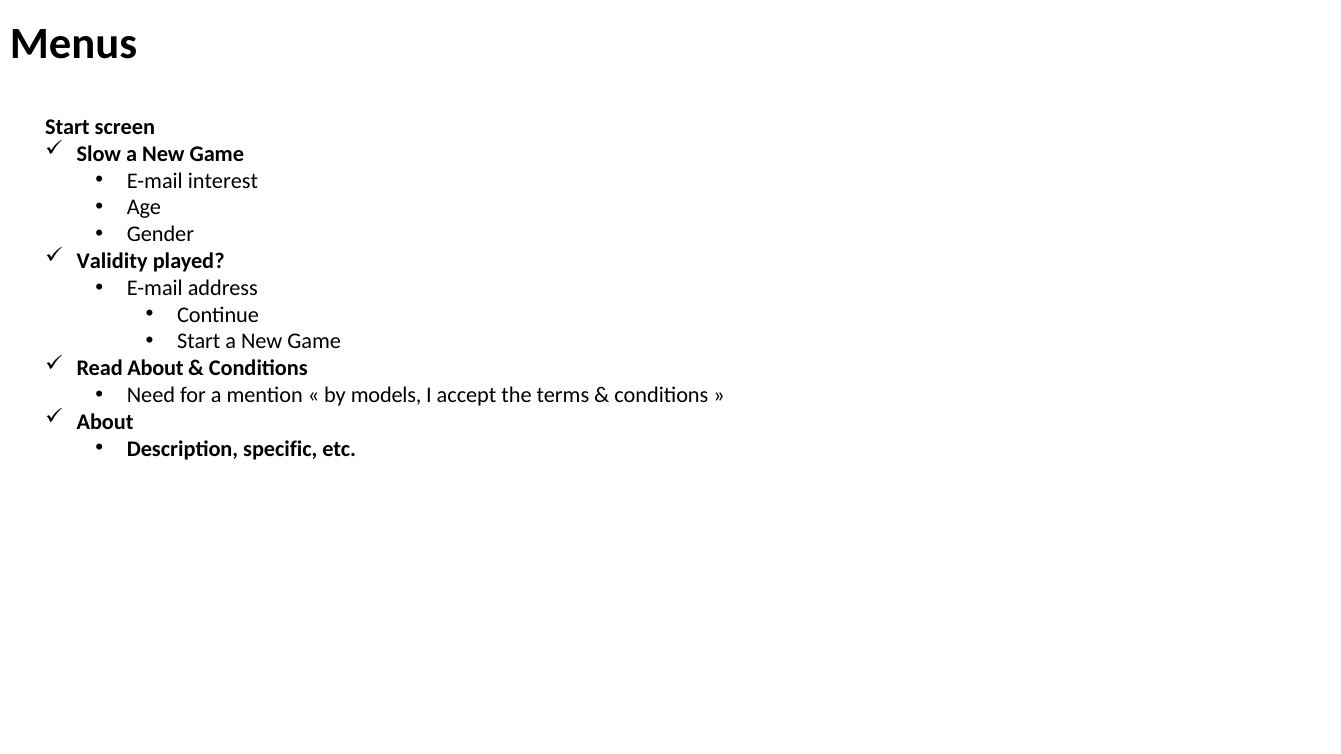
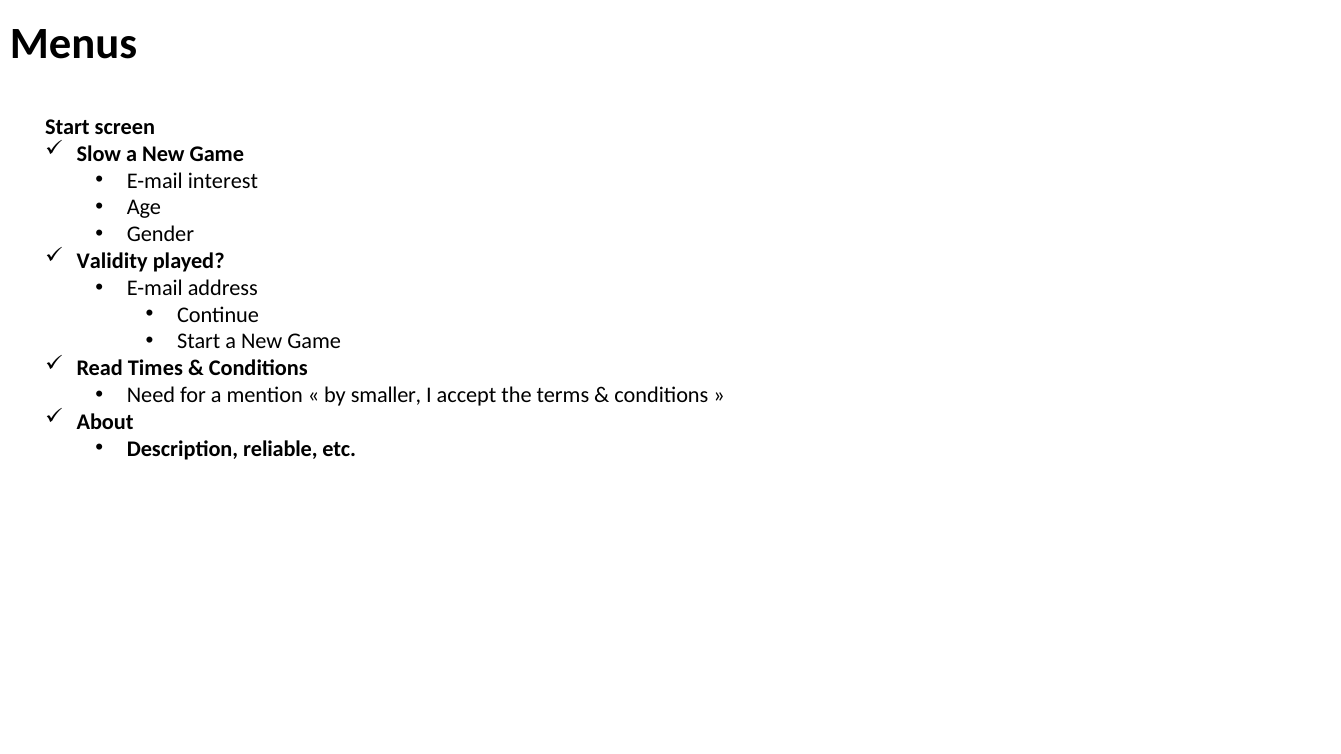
Read About: About -> Times (155, 369)
models: models -> smaller (386, 395)
specific: specific -> reliable (280, 449)
